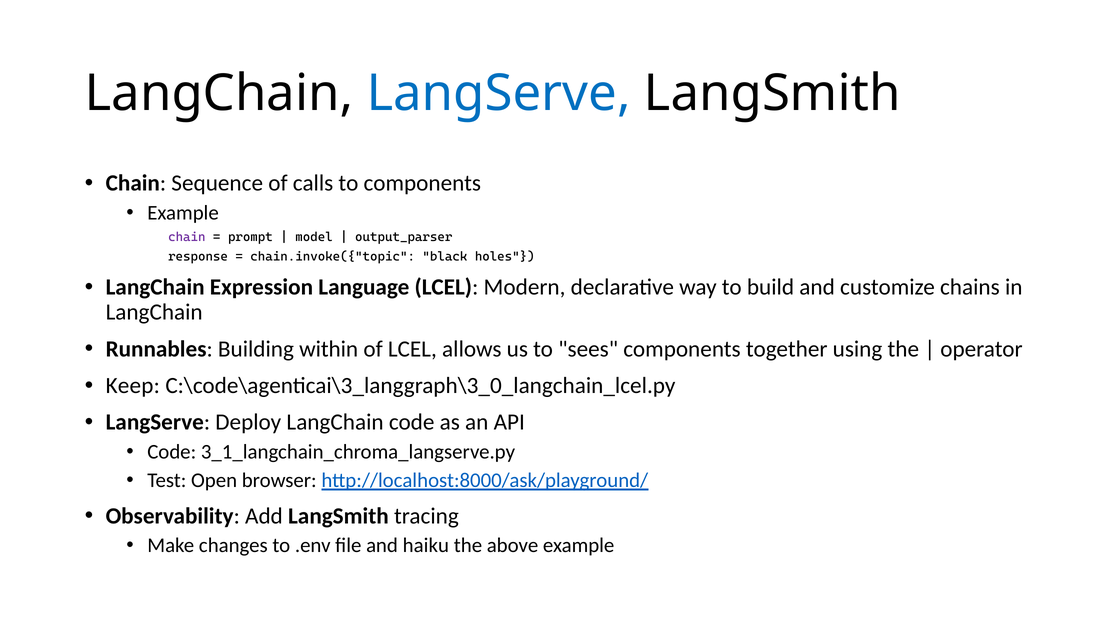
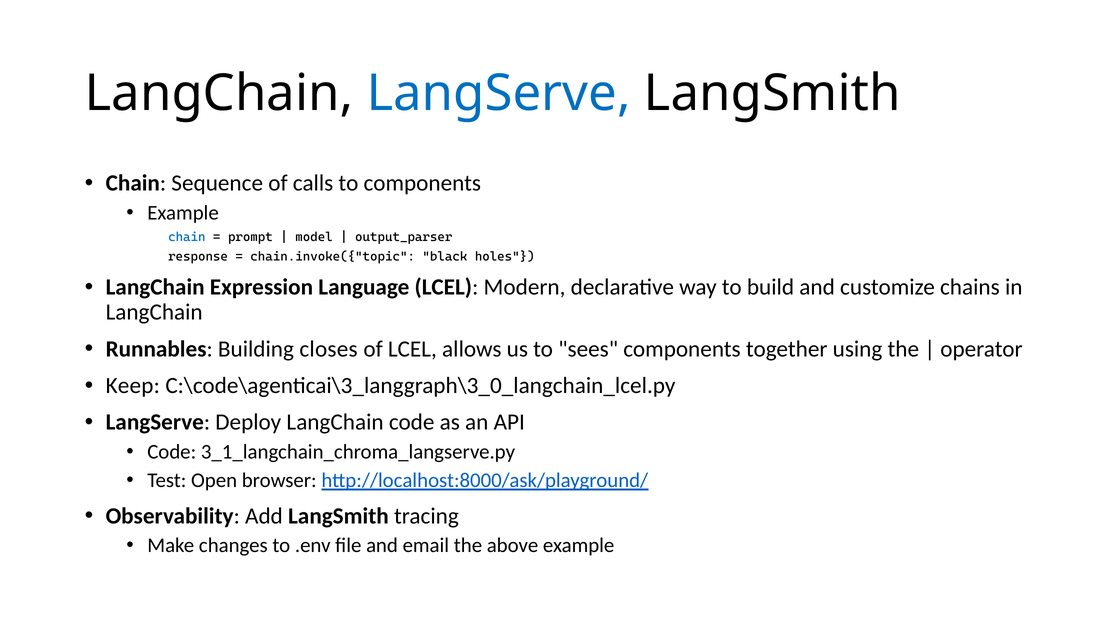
chain colour: purple -> blue (187, 237)
within: within -> closes (329, 349)
haiku: haiku -> email (426, 545)
